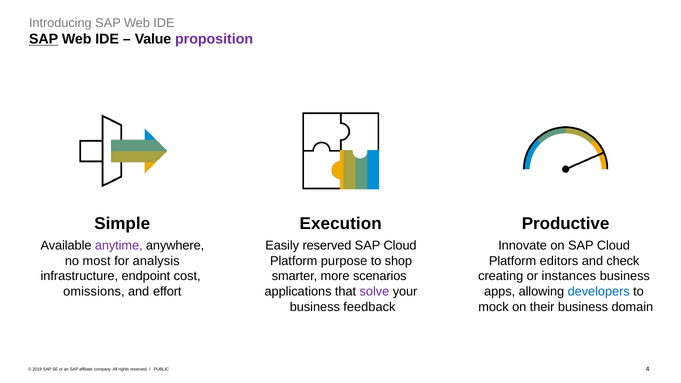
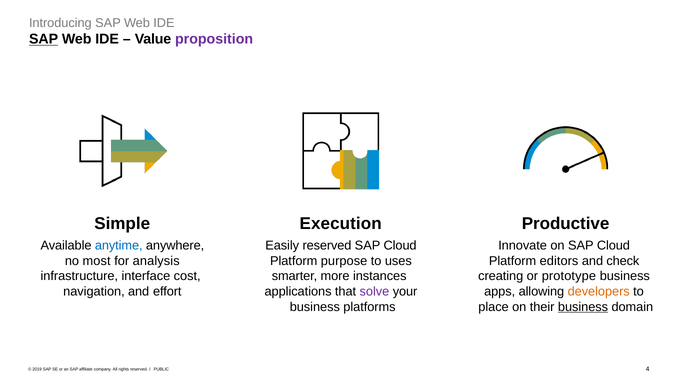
anytime colour: purple -> blue (119, 246)
shop: shop -> uses (398, 261)
endpoint: endpoint -> interface (146, 276)
scenarios: scenarios -> instances (380, 276)
instances: instances -> prototype (569, 276)
omissions: omissions -> navigation (94, 292)
developers colour: blue -> orange (599, 292)
feedback: feedback -> platforms (369, 307)
mock: mock -> place (494, 307)
business underline: none -> present (583, 307)
